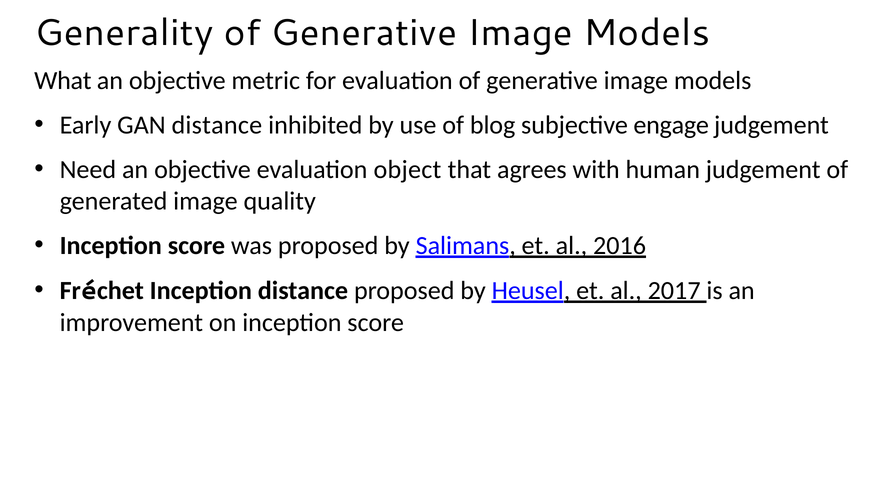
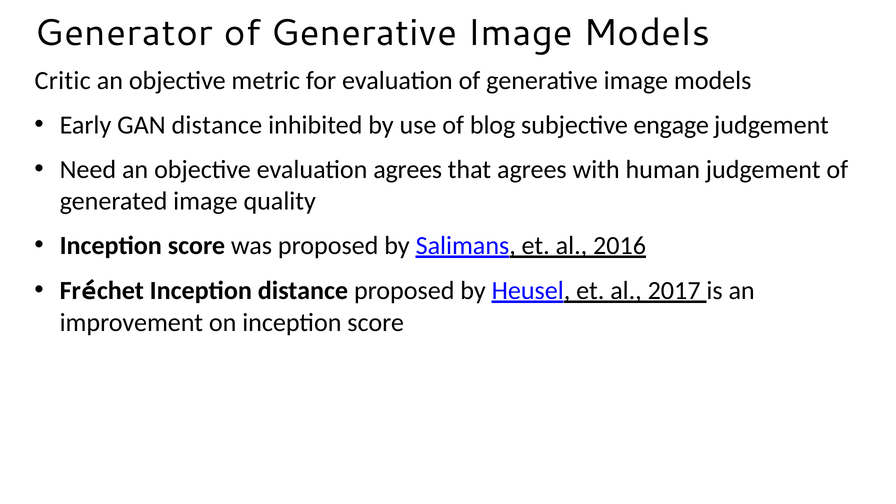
Generality: Generality -> Generator (124, 33)
What: What -> Critic (63, 81)
evaluation object: object -> agrees (408, 170)
